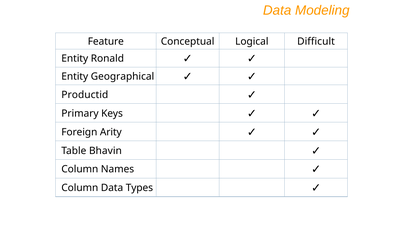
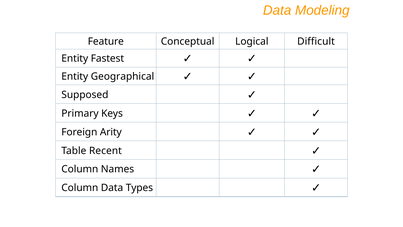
Ronald: Ronald -> Fastest (107, 59)
Productid: Productid -> Supposed (85, 95)
Bhavin: Bhavin -> Recent (105, 150)
